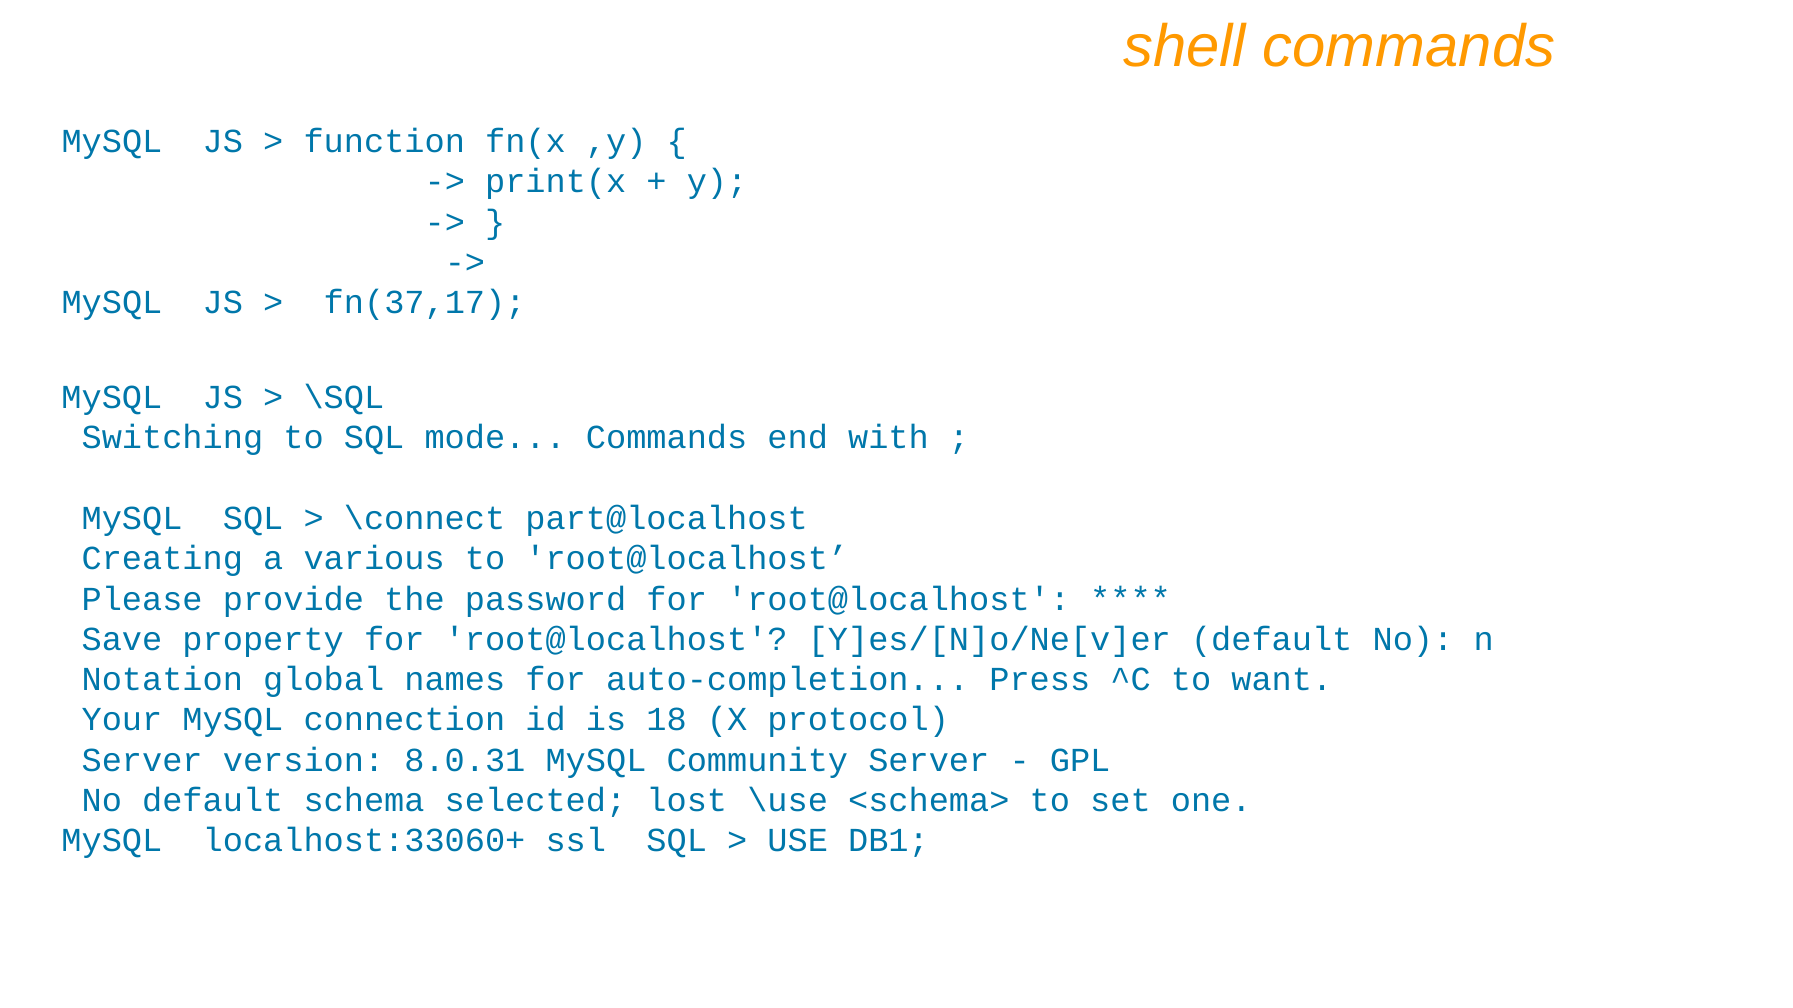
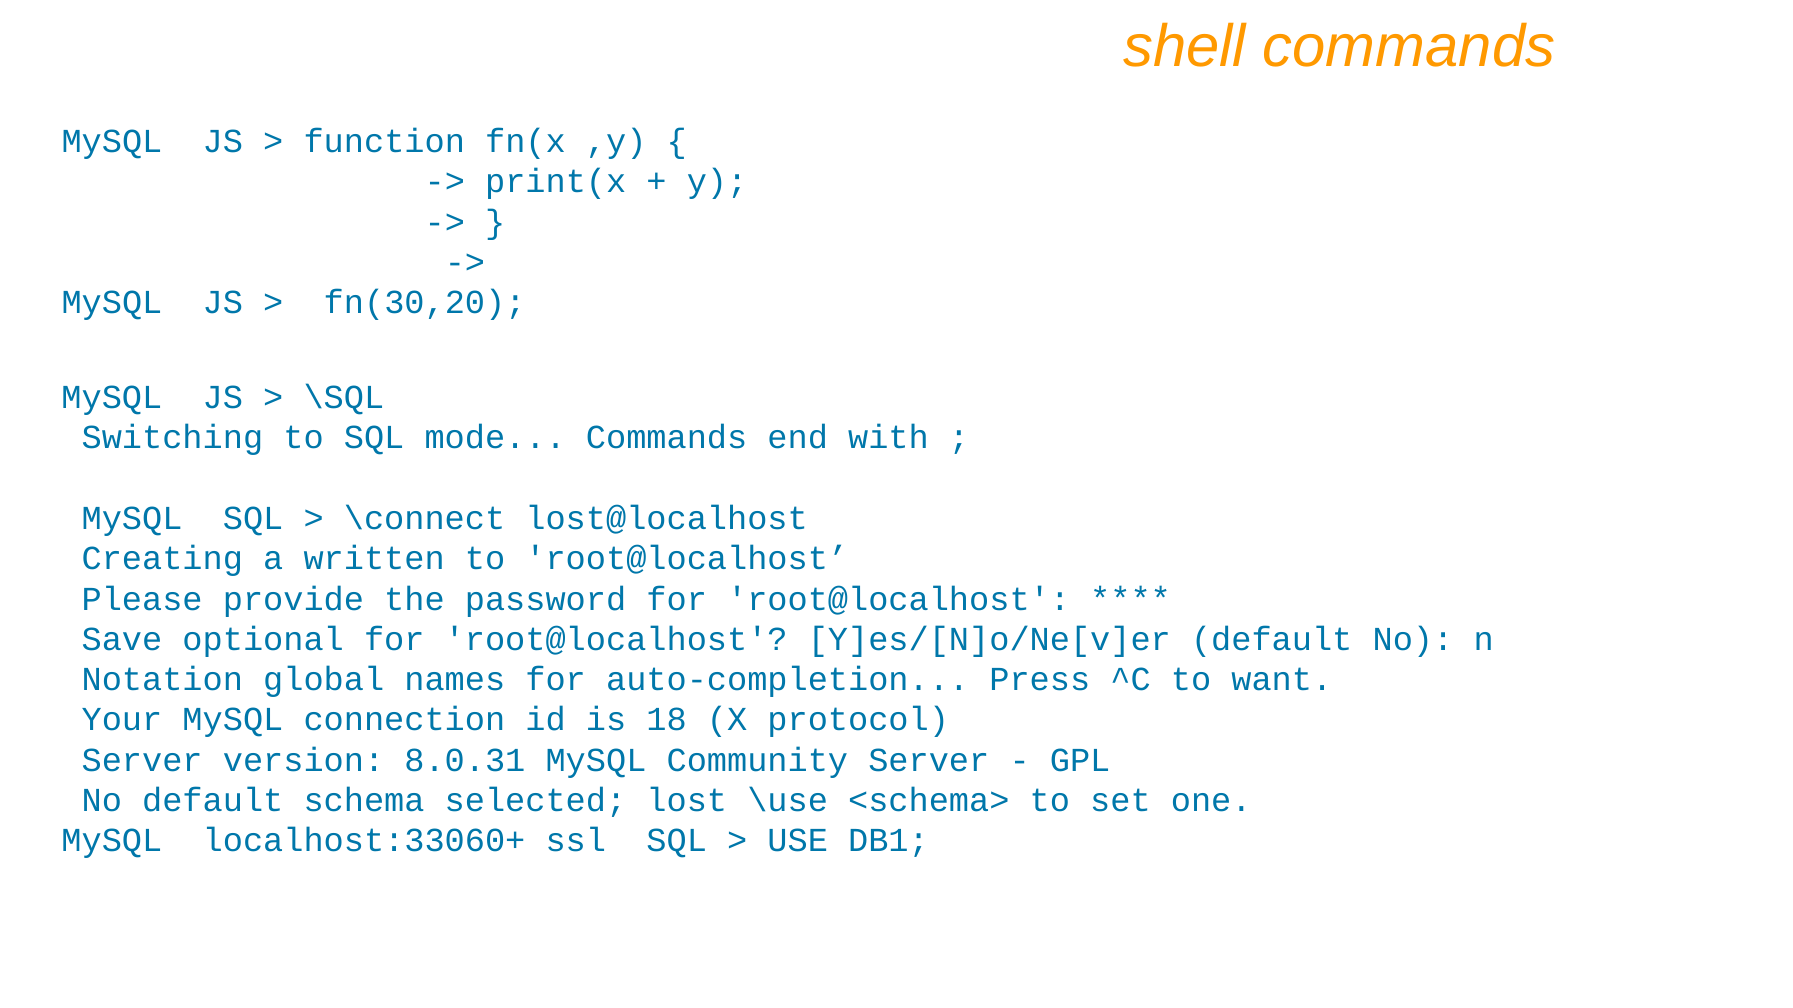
fn(37,17: fn(37,17 -> fn(30,20 (425, 303)
part@localhost: part@localhost -> lost@localhost (667, 519)
various: various -> written (374, 559)
property: property -> optional (263, 640)
